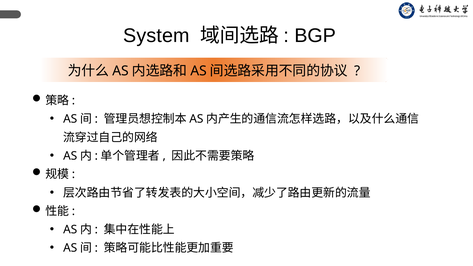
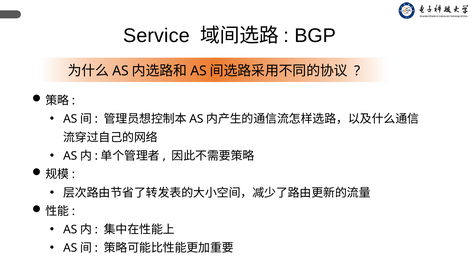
System: System -> Service (156, 36)
